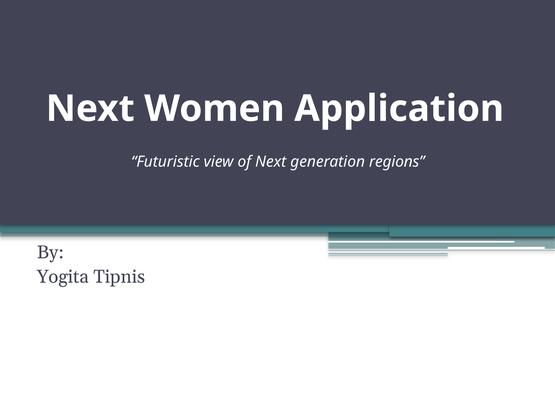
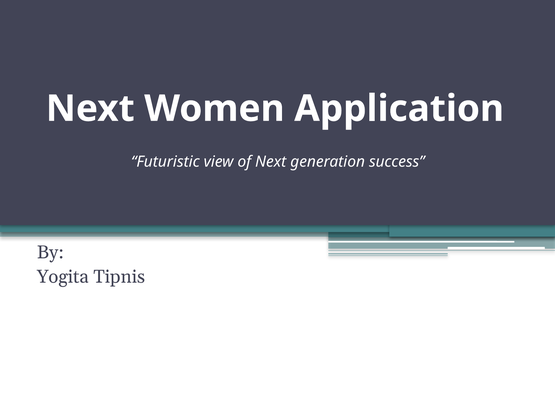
regions: regions -> success (397, 162)
